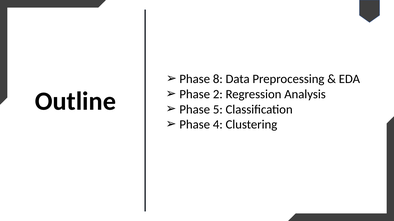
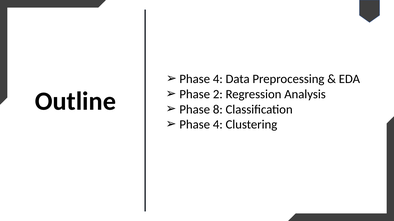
8: 8 -> 4 (218, 79)
5: 5 -> 8 (218, 110)
